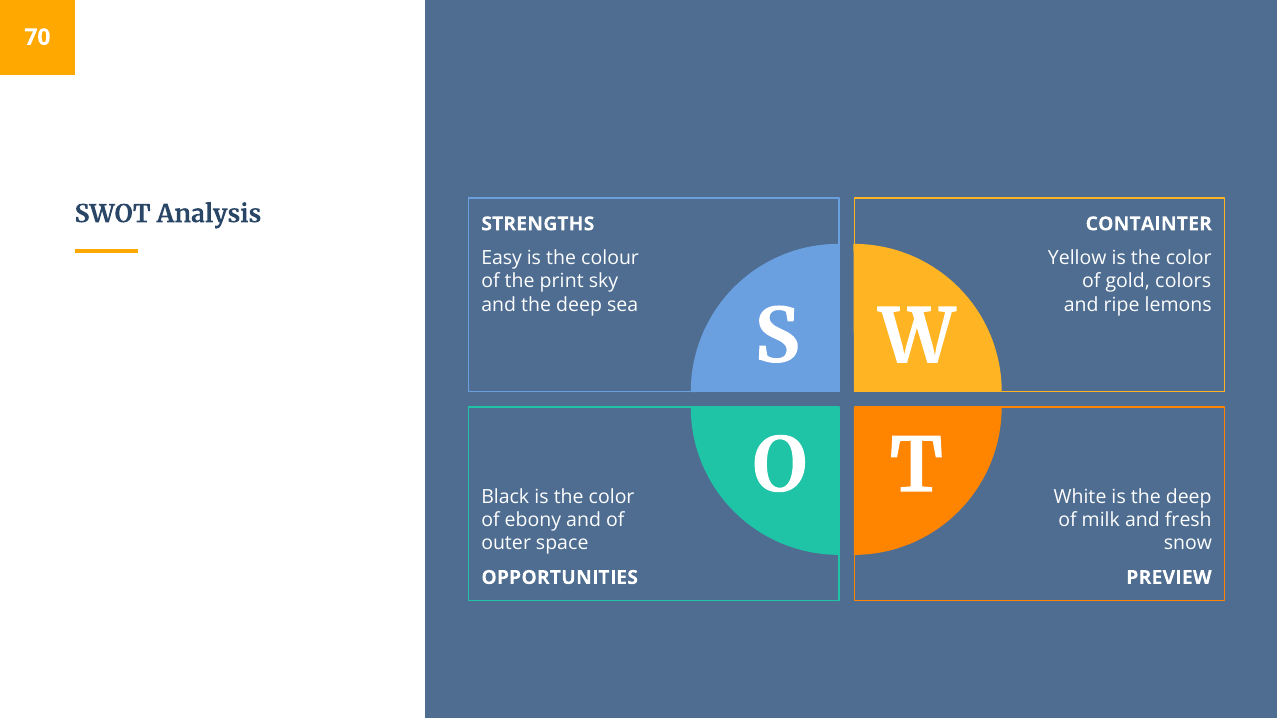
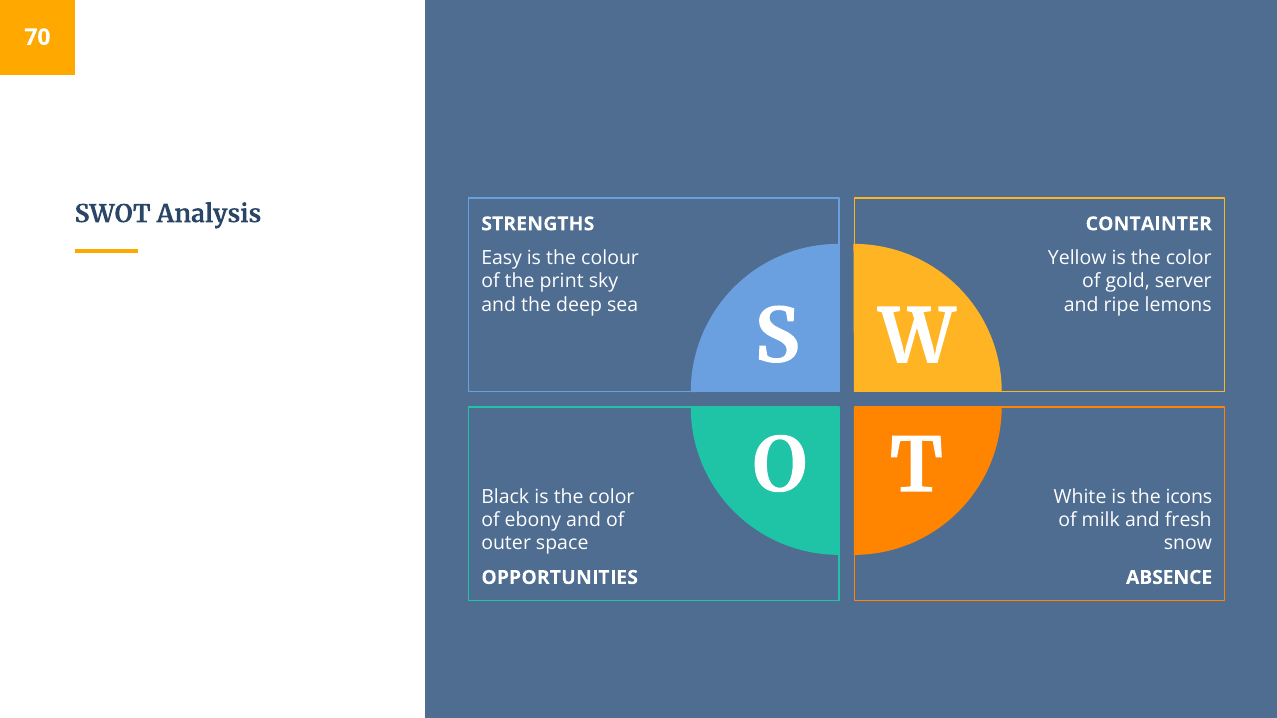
colors: colors -> server (1183, 282)
is the deep: deep -> icons (1189, 497)
PREVIEW: PREVIEW -> ABSENCE (1169, 578)
